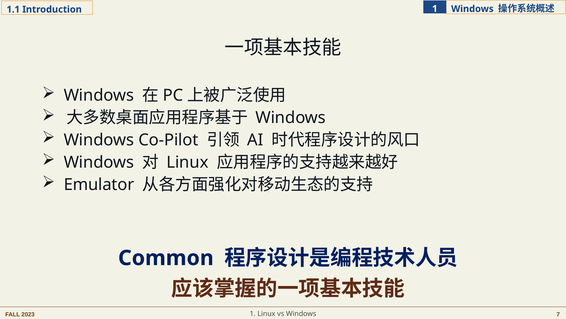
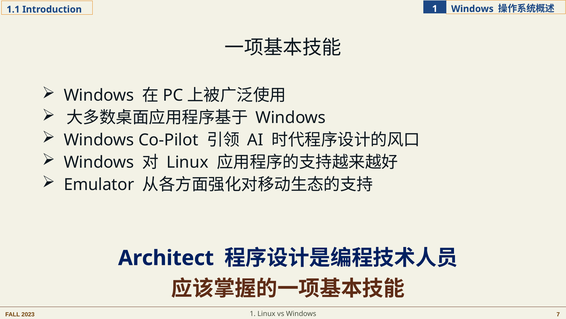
Common: Common -> Architect (166, 258)
